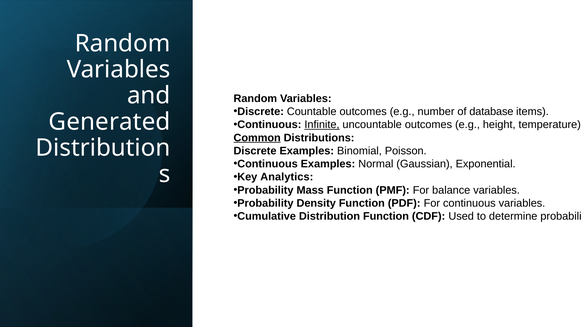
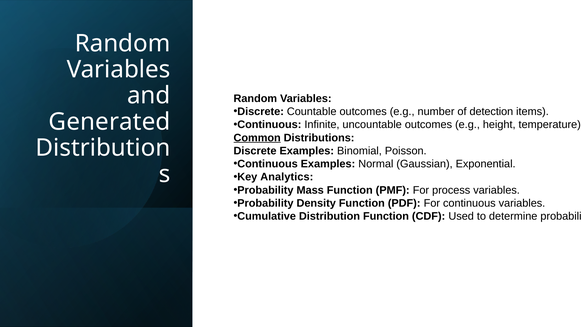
database: database -> detection (491, 112)
Infinite underline: present -> none (322, 125)
balance: balance -> process (451, 190)
